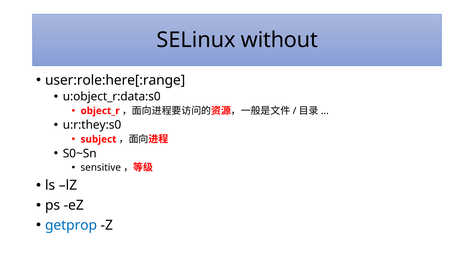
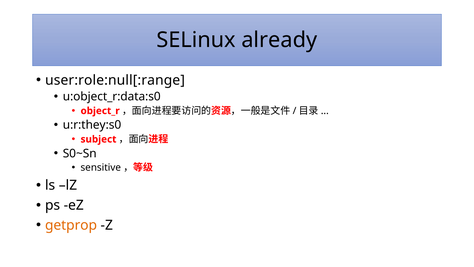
without: without -> already (279, 40)
user:role:here[:range: user:role:here[:range -> user:role:null[:range (115, 80)
getprop colour: blue -> orange (71, 225)
